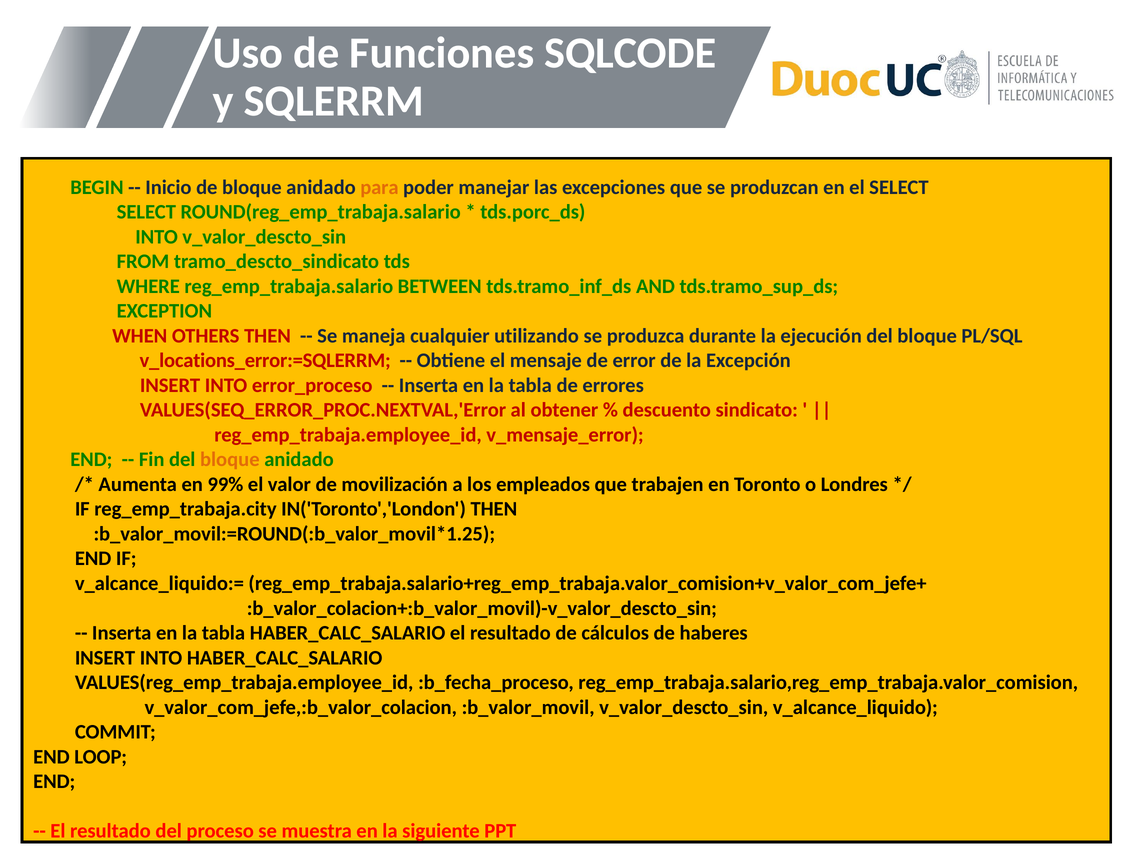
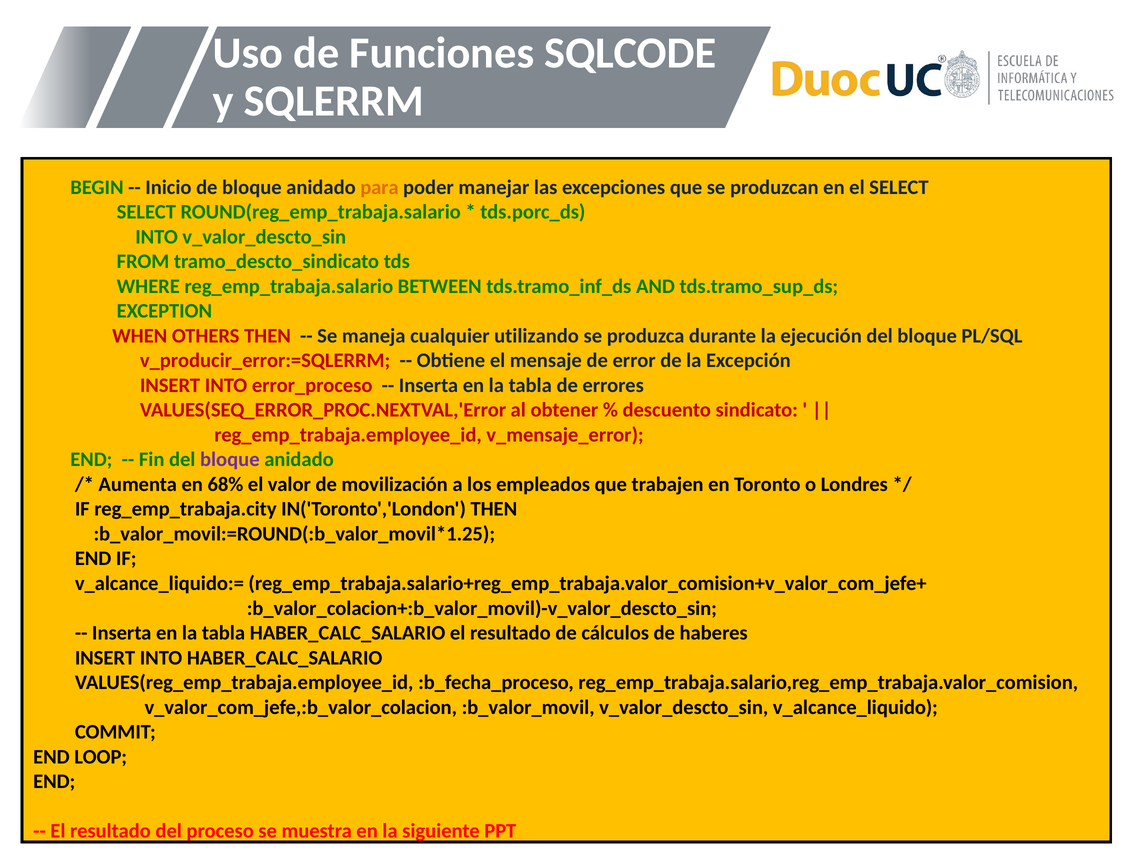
v_locations_error:=SQLERRM: v_locations_error:=SQLERRM -> v_producir_error:=SQLERRM (265, 361)
bloque colour: orange -> purple (230, 460)
99%: 99% -> 68% (225, 484)
